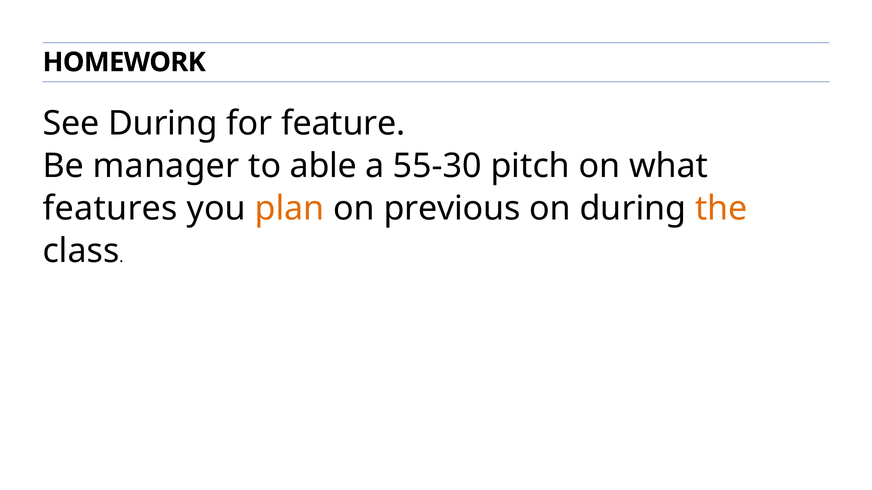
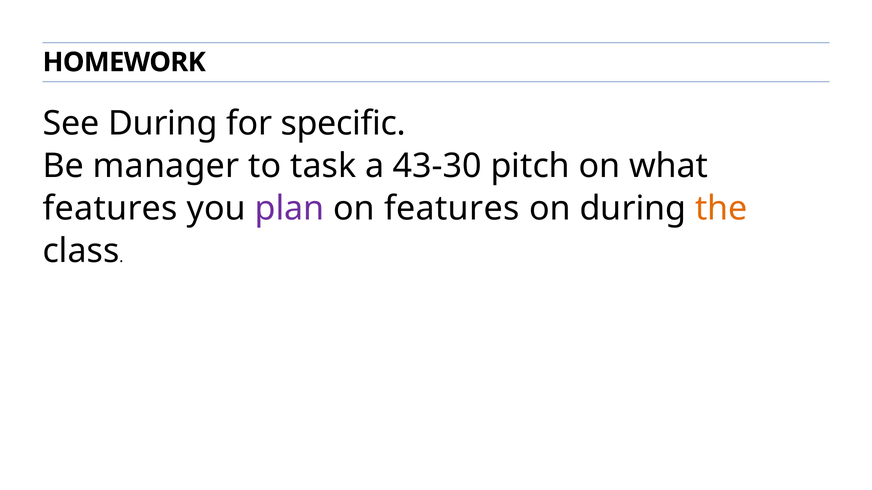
feature: feature -> specific (343, 123)
able: able -> task (323, 166)
55-30: 55-30 -> 43-30 (437, 166)
plan colour: orange -> purple (290, 208)
on previous: previous -> features (452, 208)
